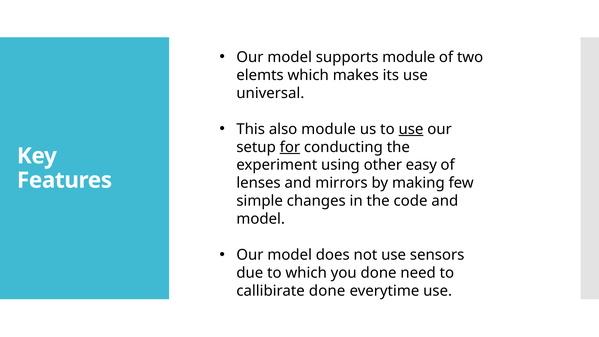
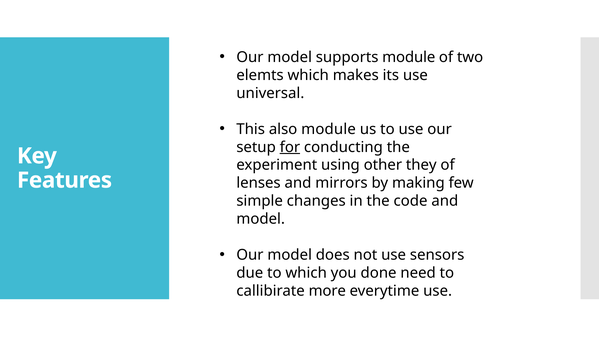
use underline: present -> none (411, 129)
easy: easy -> they (421, 165)
callibirate done: done -> more (327, 291)
